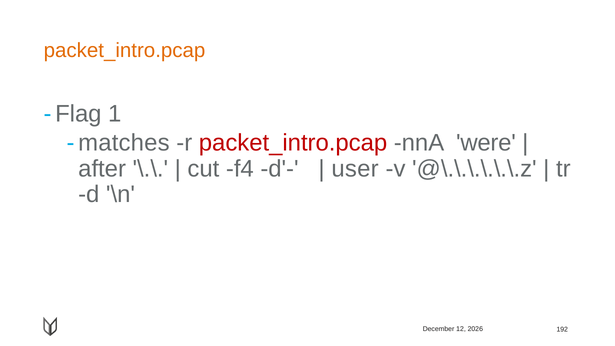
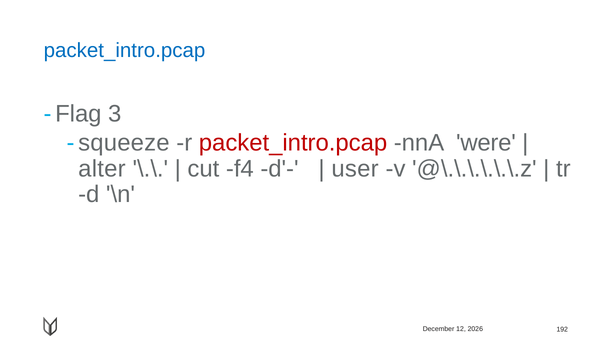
packet_intro.pcap colour: orange -> blue (125, 51)
1: 1 -> 3 (115, 114)
matches: matches -> squeeze (124, 143)
after: after -> alter (102, 169)
